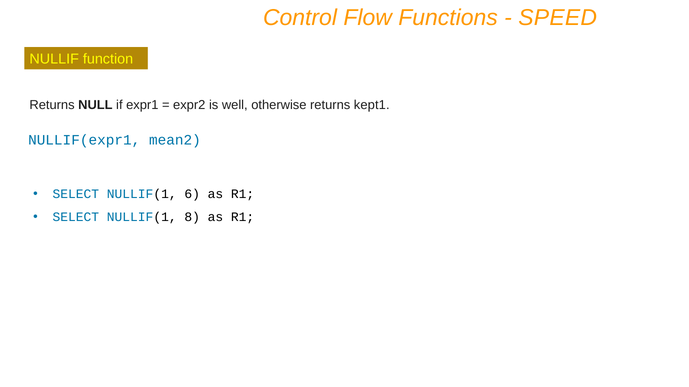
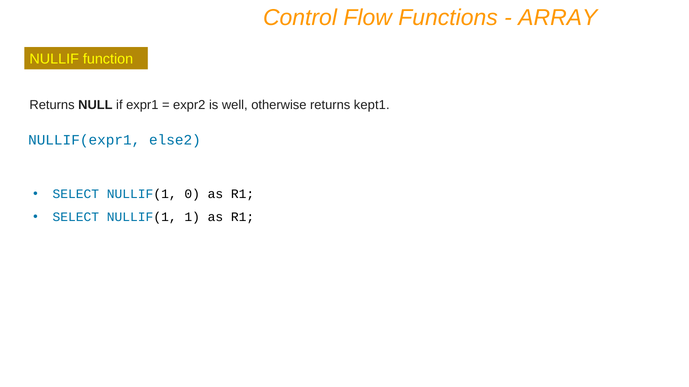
SPEED: SPEED -> ARRAY (558, 18)
mean2: mean2 -> else2 (175, 140)
6: 6 -> 0 (192, 194)
8: 8 -> 1 (192, 218)
